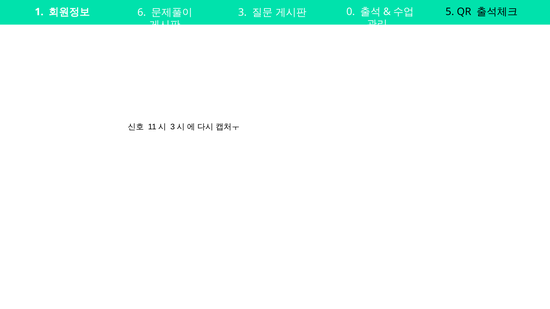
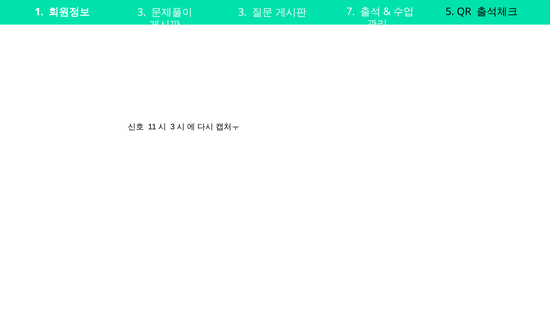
0: 0 -> 7 (351, 12)
6: 6 -> 3 (142, 12)
